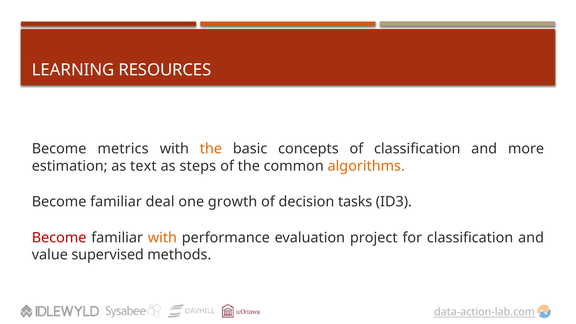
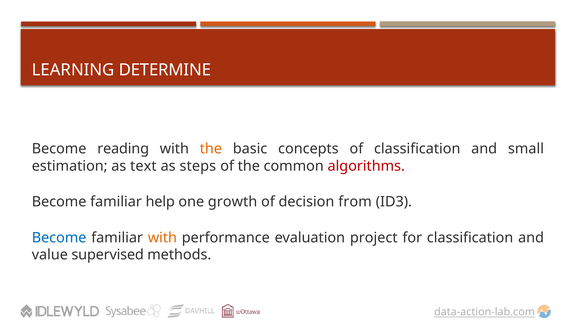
RESOURCES: RESOURCES -> DETERMINE (165, 70)
metrics: metrics -> reading (123, 149)
more: more -> small (526, 149)
algorithms colour: orange -> red (366, 166)
deal: deal -> help (160, 202)
tasks: tasks -> from (355, 202)
Become colour: red -> blue (59, 238)
